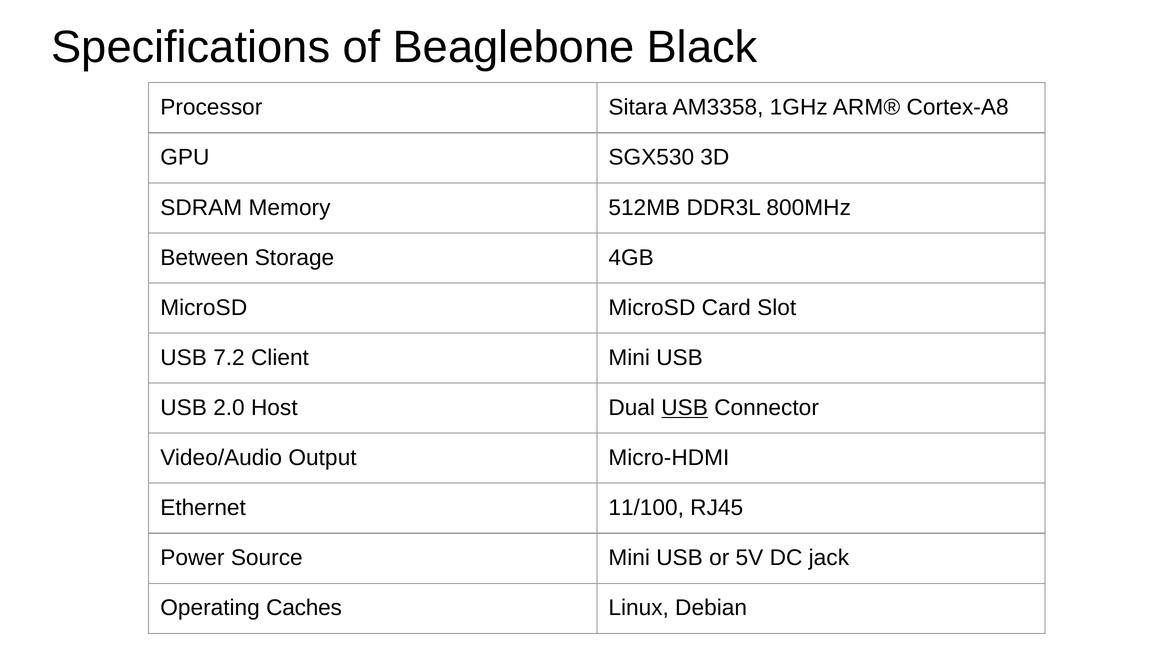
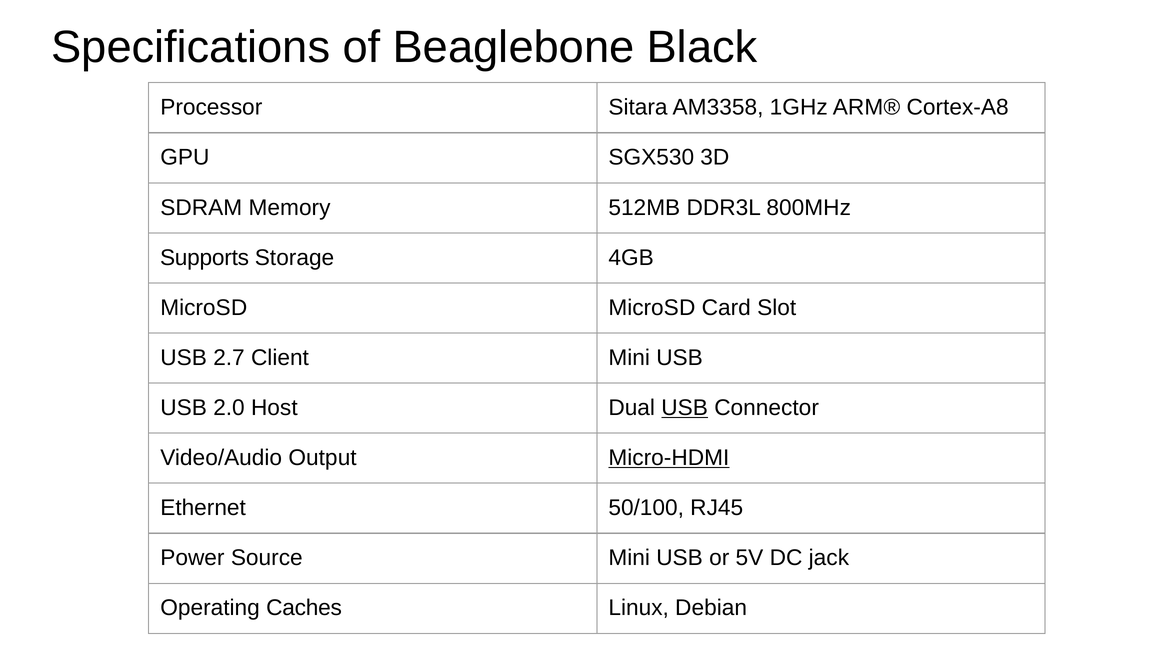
Between: Between -> Supports (205, 258)
7.2: 7.2 -> 2.7 (229, 358)
Micro-HDMI underline: none -> present (669, 458)
11/100: 11/100 -> 50/100 (646, 508)
